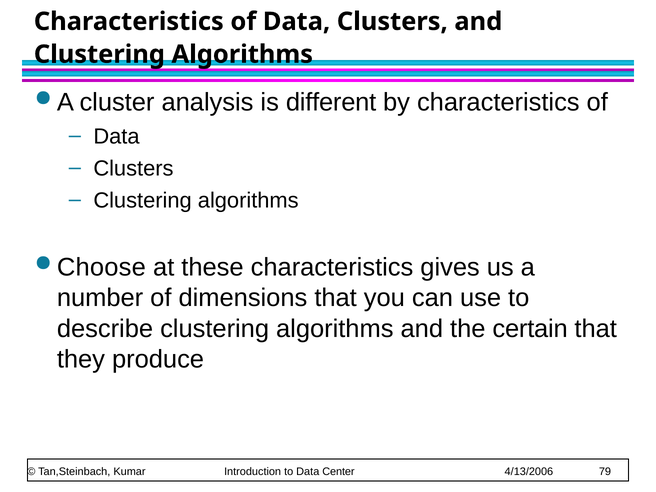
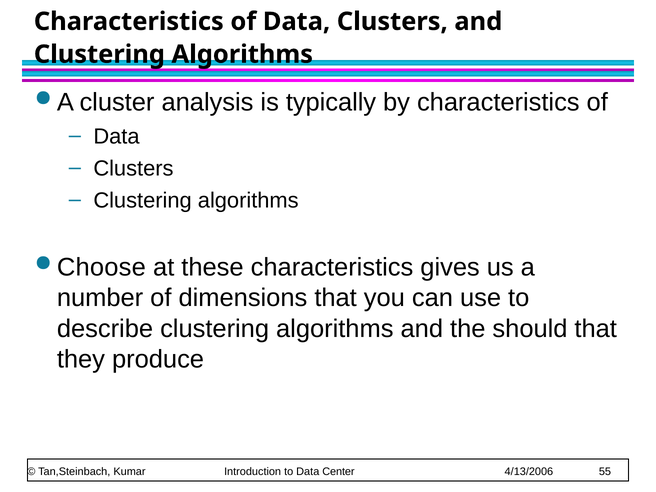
different: different -> typically (331, 102)
certain: certain -> should (530, 329)
79: 79 -> 55 (605, 472)
